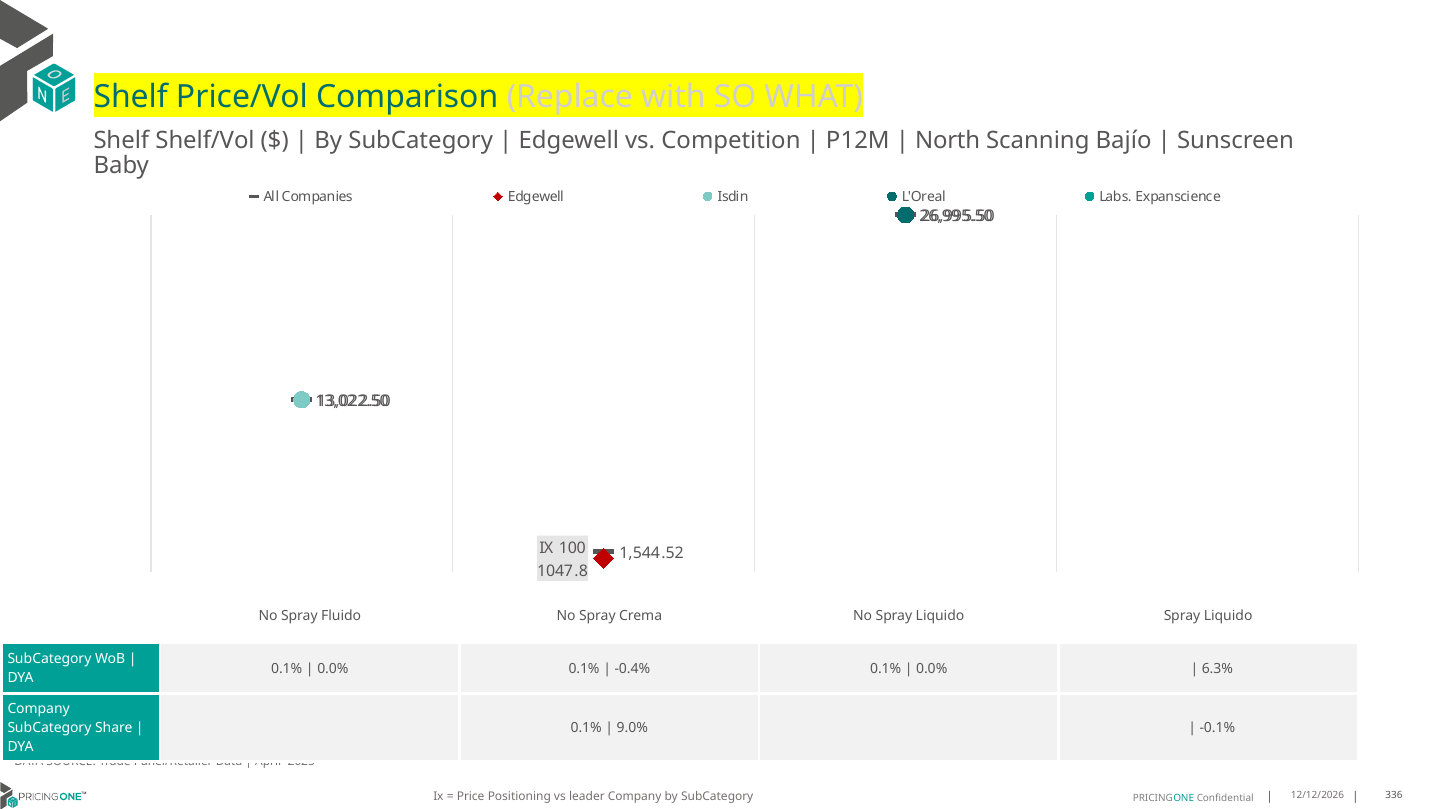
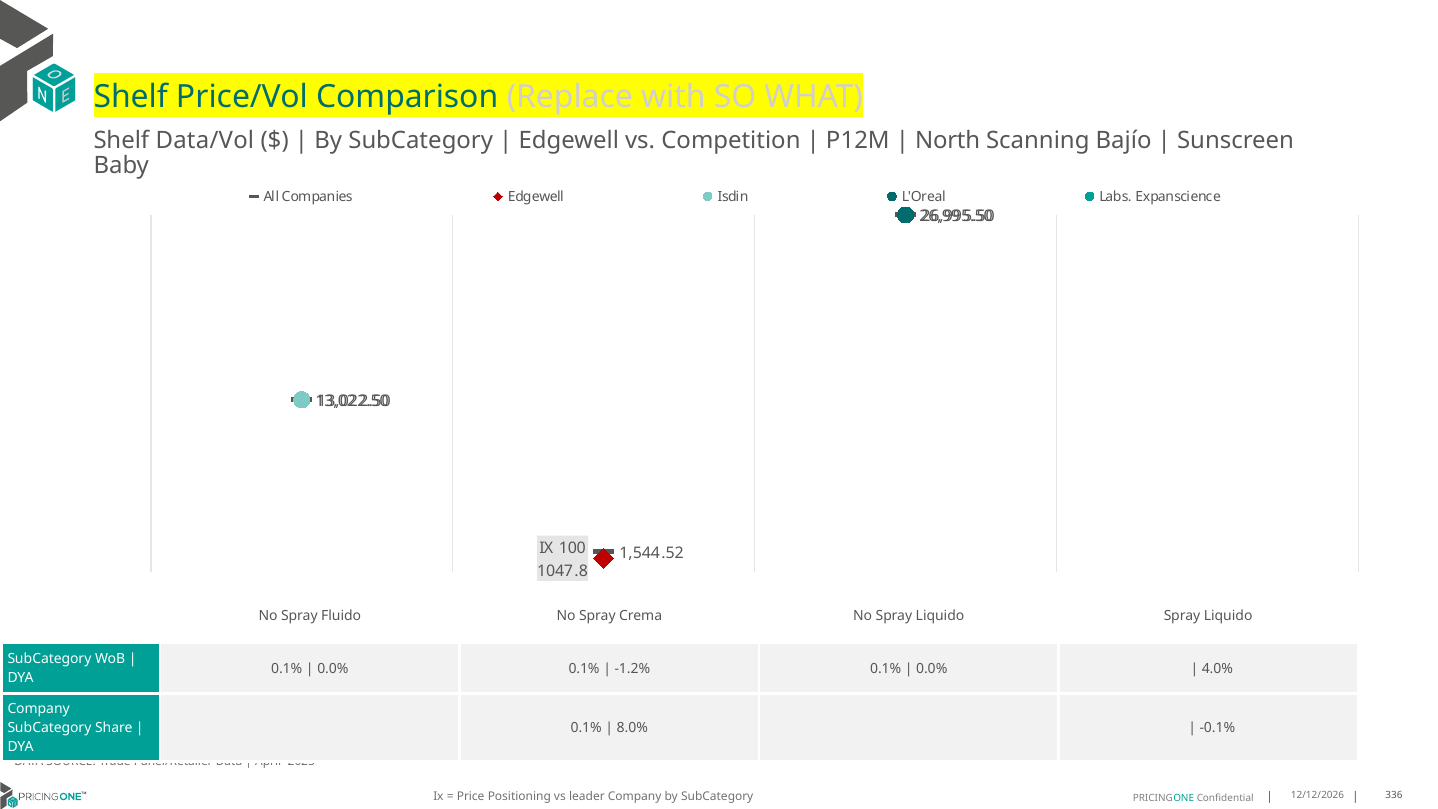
Shelf/Vol: Shelf/Vol -> Data/Vol (205, 140)
-0.4%: -0.4% -> -1.2% (632, 669)
6.3%: 6.3% -> 4.0% (1217, 669)
9.0%: 9.0% -> 8.0% (632, 728)
